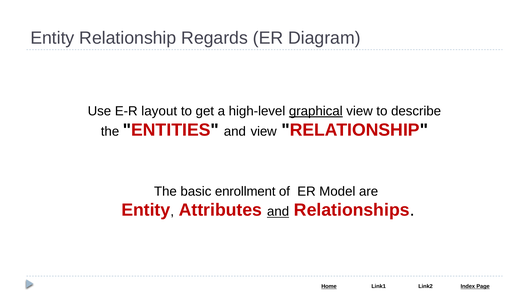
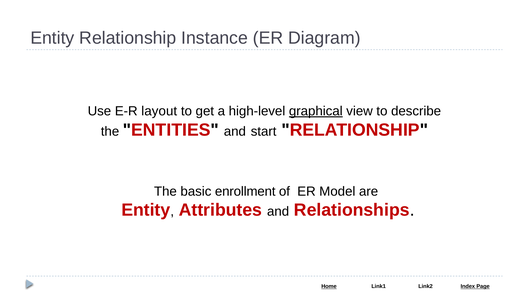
Regards: Regards -> Instance (215, 38)
and view: view -> start (264, 131)
and underline: present -> none (278, 211)
